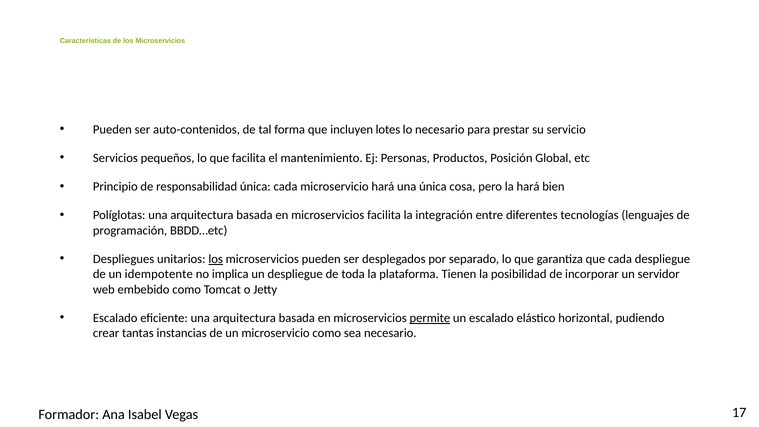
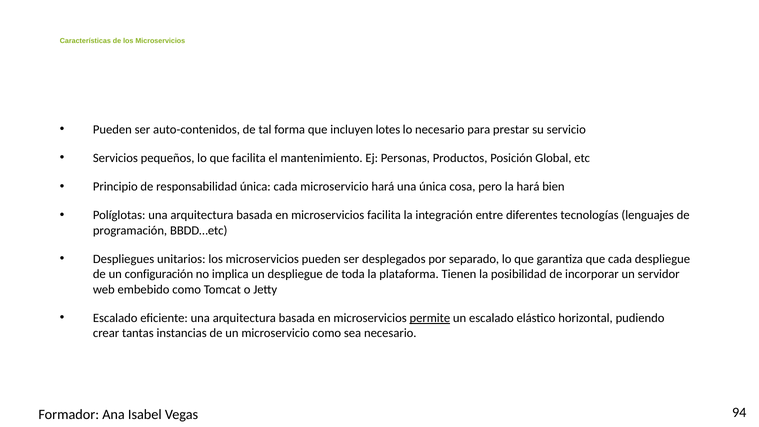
los underline: present -> none (216, 259)
idempotente: idempotente -> configuración (159, 274)
17: 17 -> 94 (739, 413)
